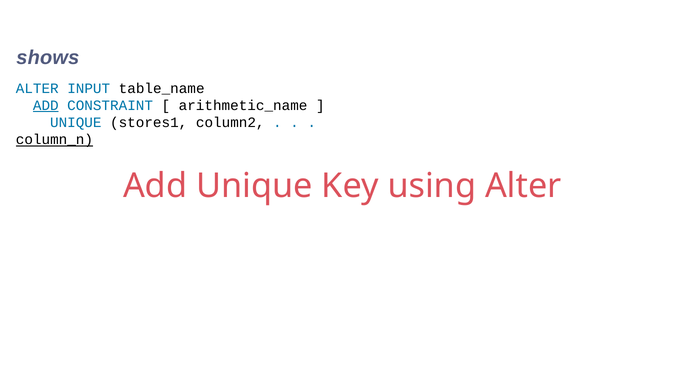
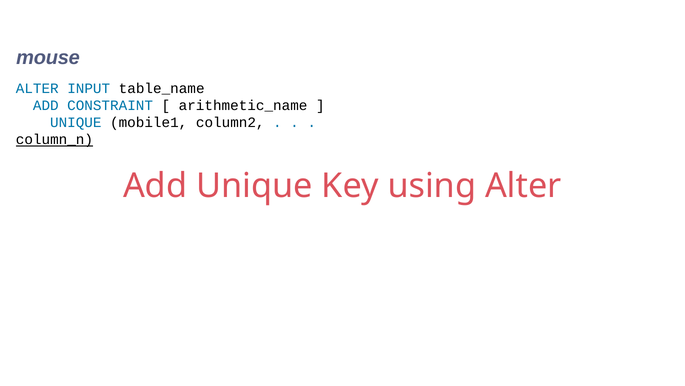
shows: shows -> mouse (48, 58)
ADD underline: present -> none (46, 105)
stores1: stores1 -> mobile1 (149, 122)
